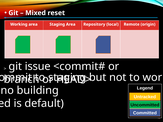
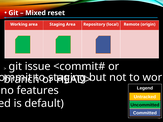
building: building -> features (38, 91)
